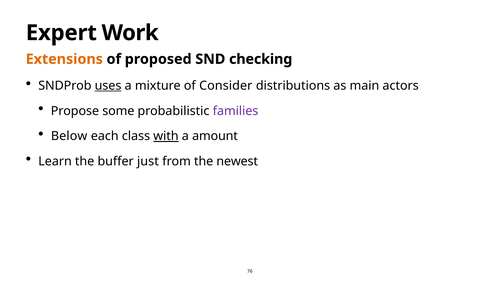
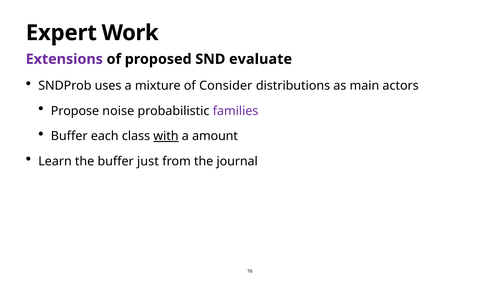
Extensions colour: orange -> purple (64, 59)
checking: checking -> evaluate (261, 59)
uses underline: present -> none (108, 86)
some: some -> noise (118, 111)
Below: Below -> Buffer (69, 136)
newest: newest -> journal (237, 161)
